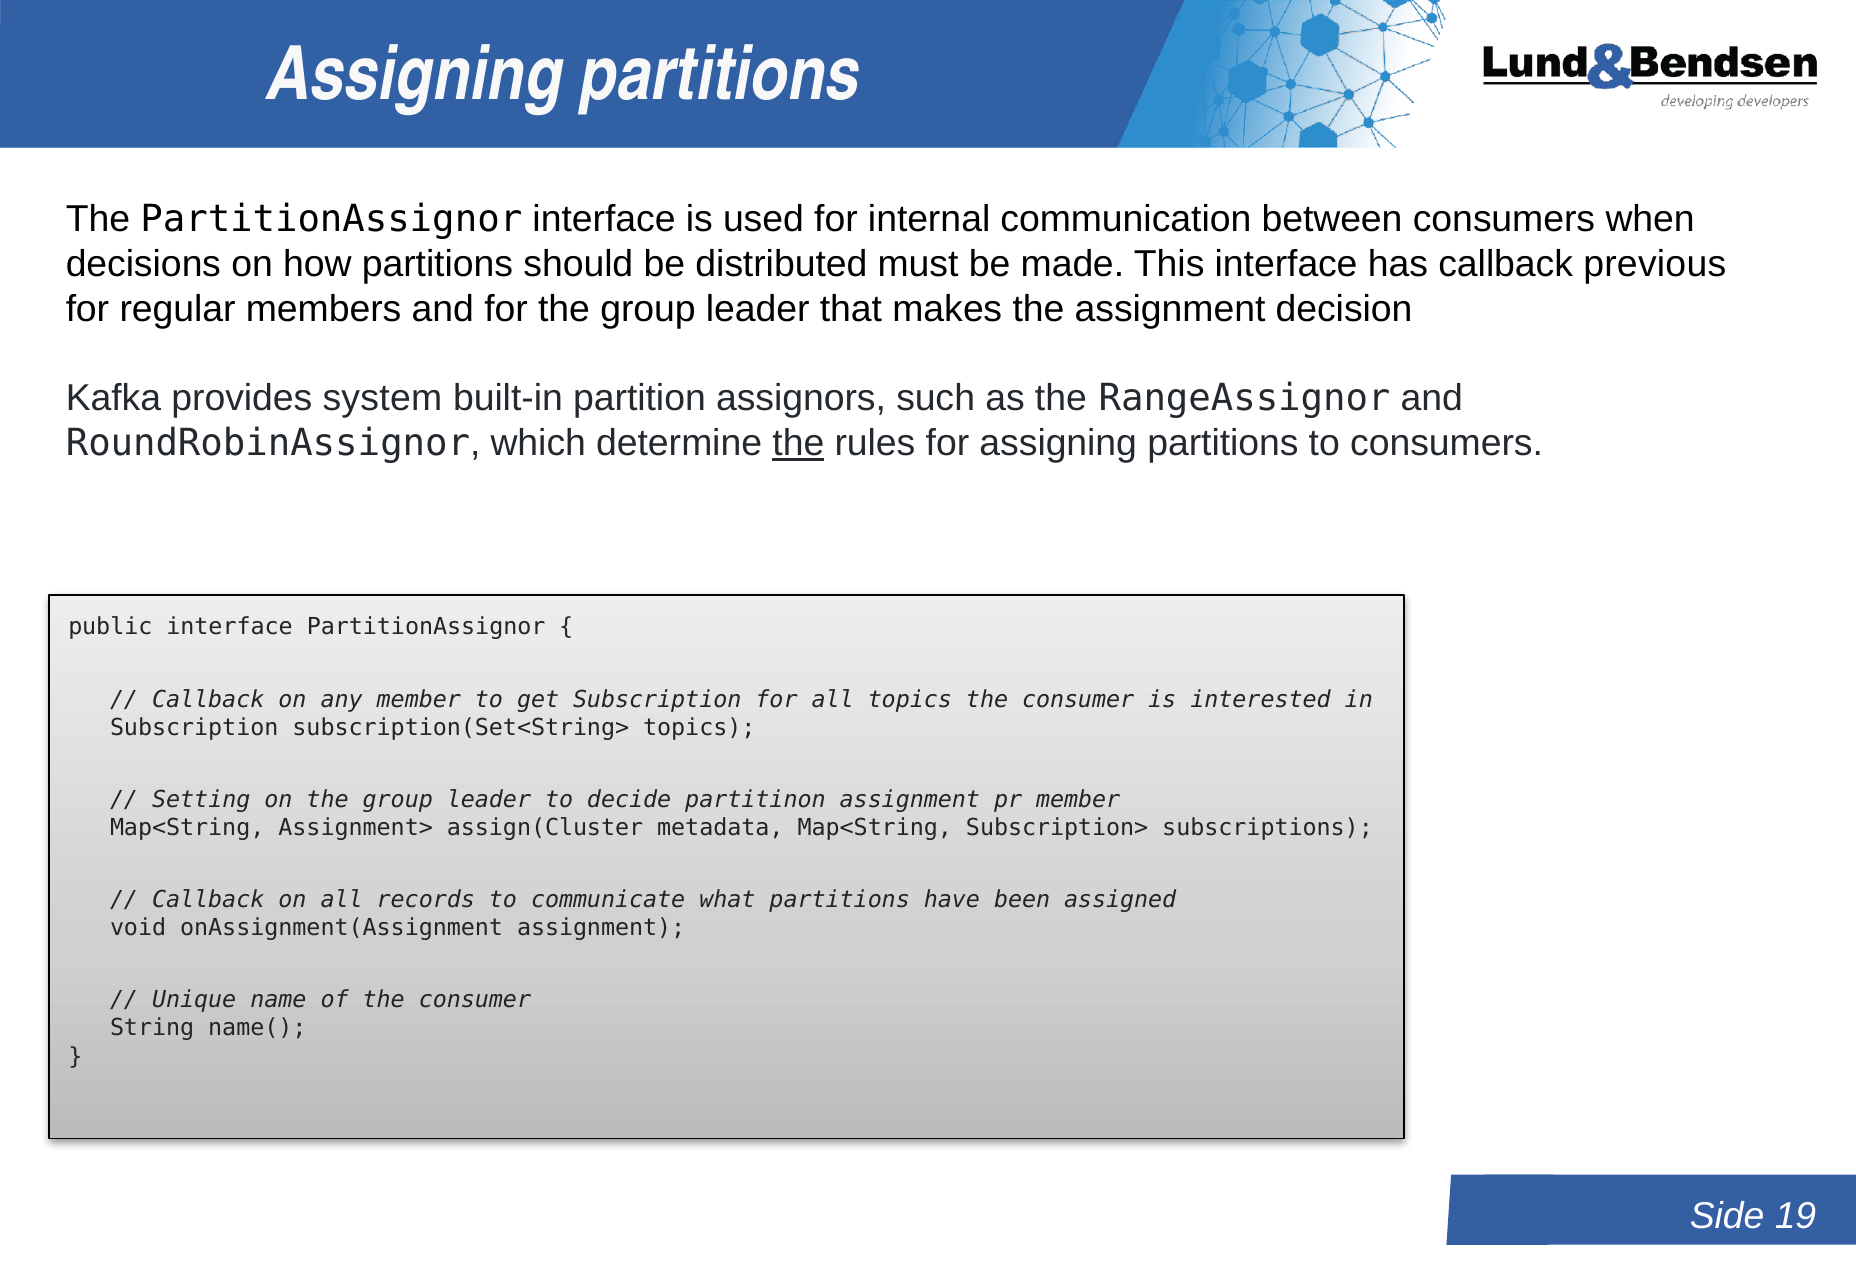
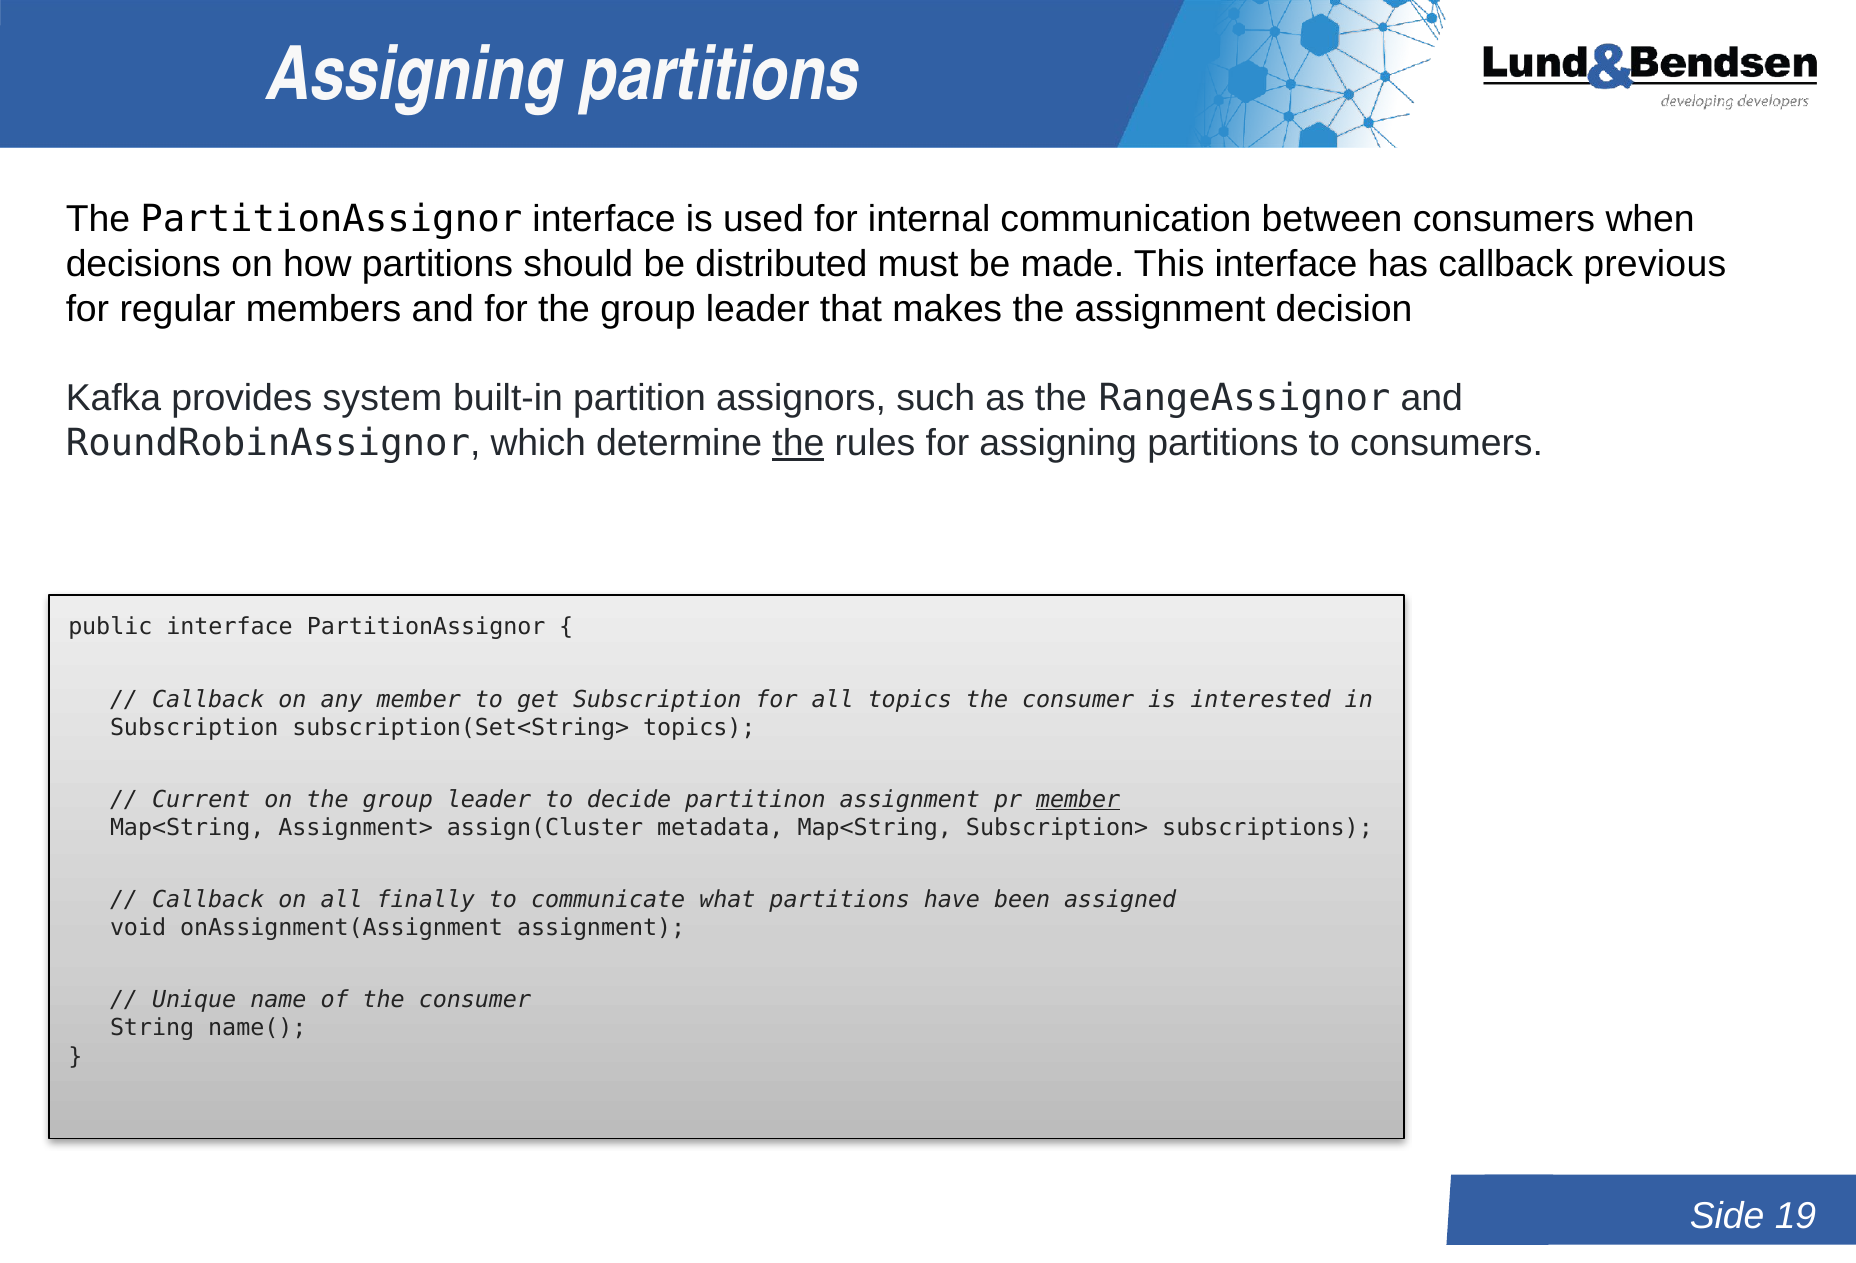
Setting: Setting -> Current (201, 799)
member underline: none -> present (1078, 799)
records: records -> finally (426, 900)
